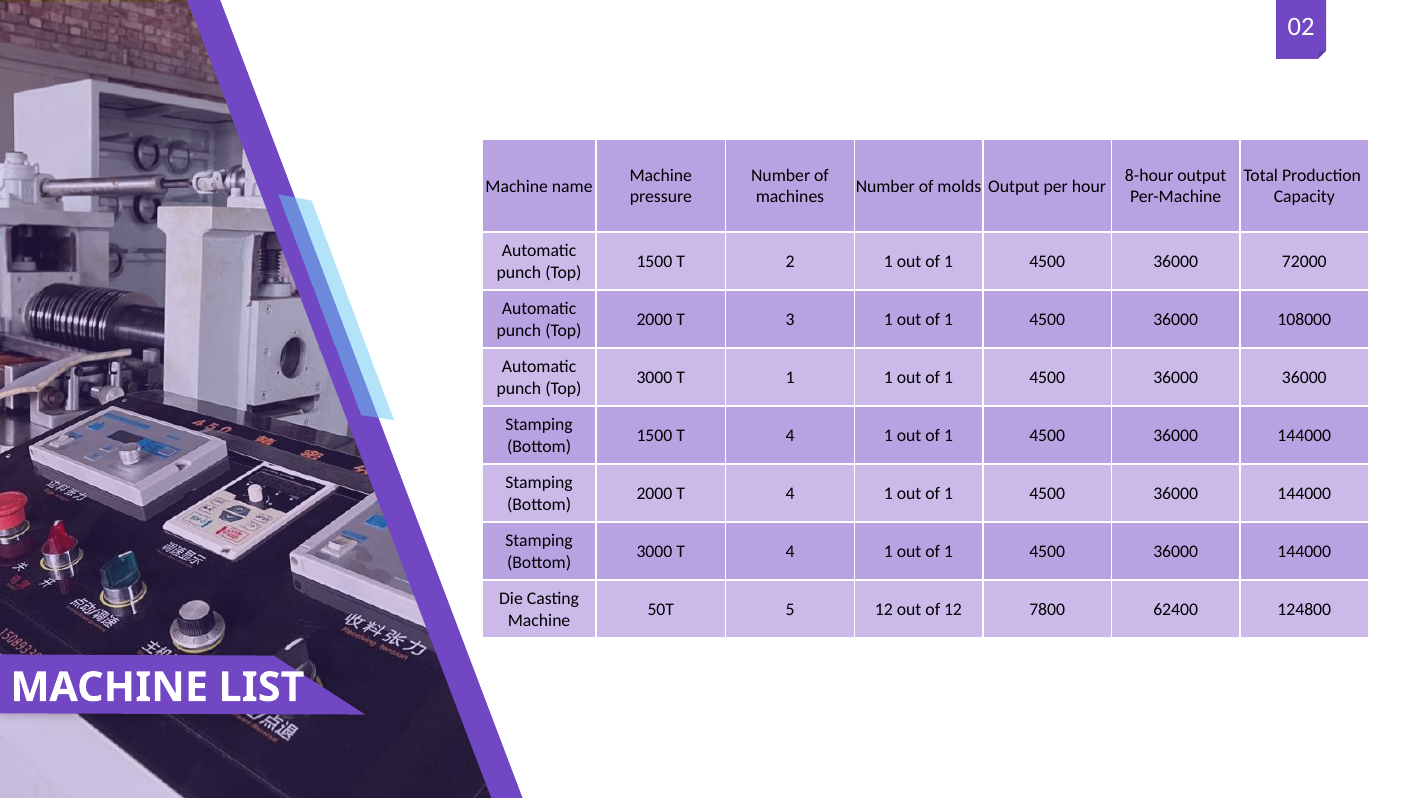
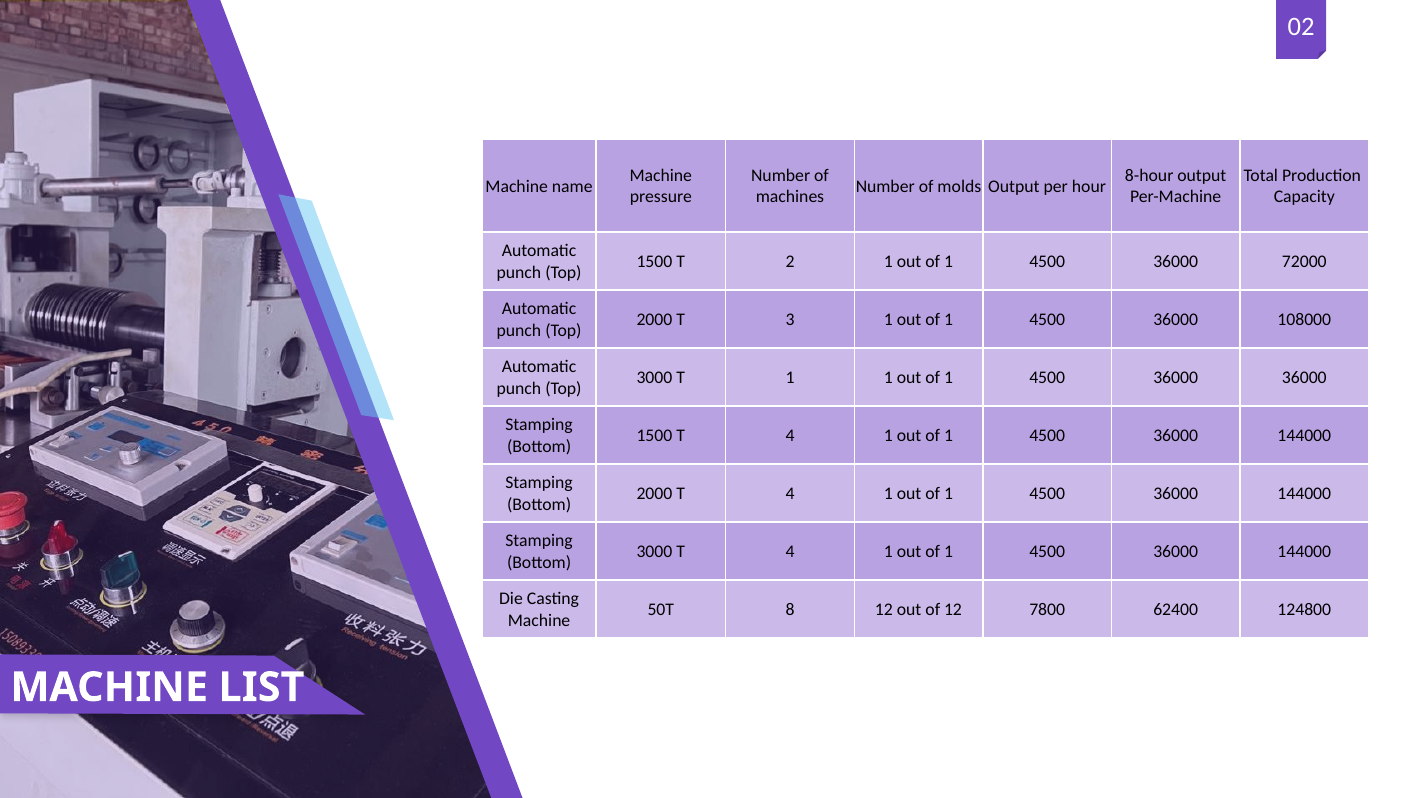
5: 5 -> 8 (790, 609)
